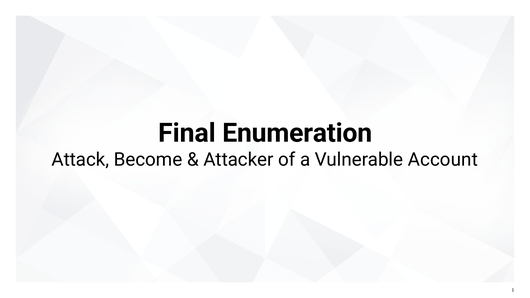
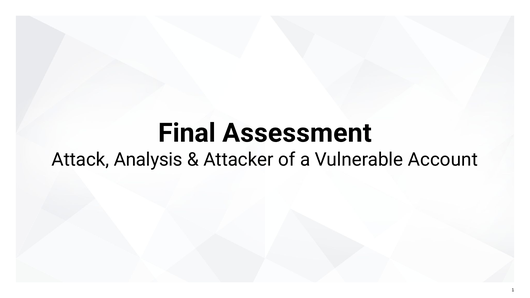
Enumeration: Enumeration -> Assessment (297, 133)
Become: Become -> Analysis (148, 160)
